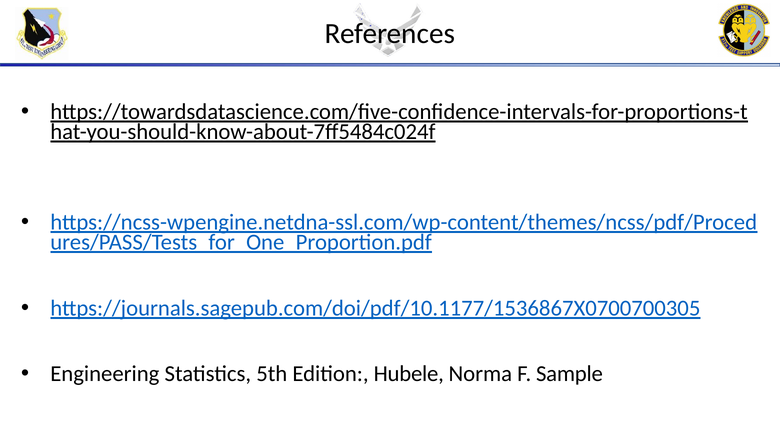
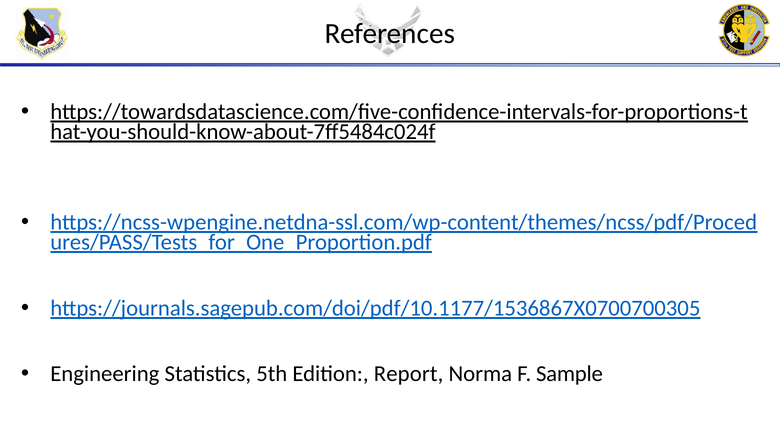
Hubele: Hubele -> Report (409, 373)
